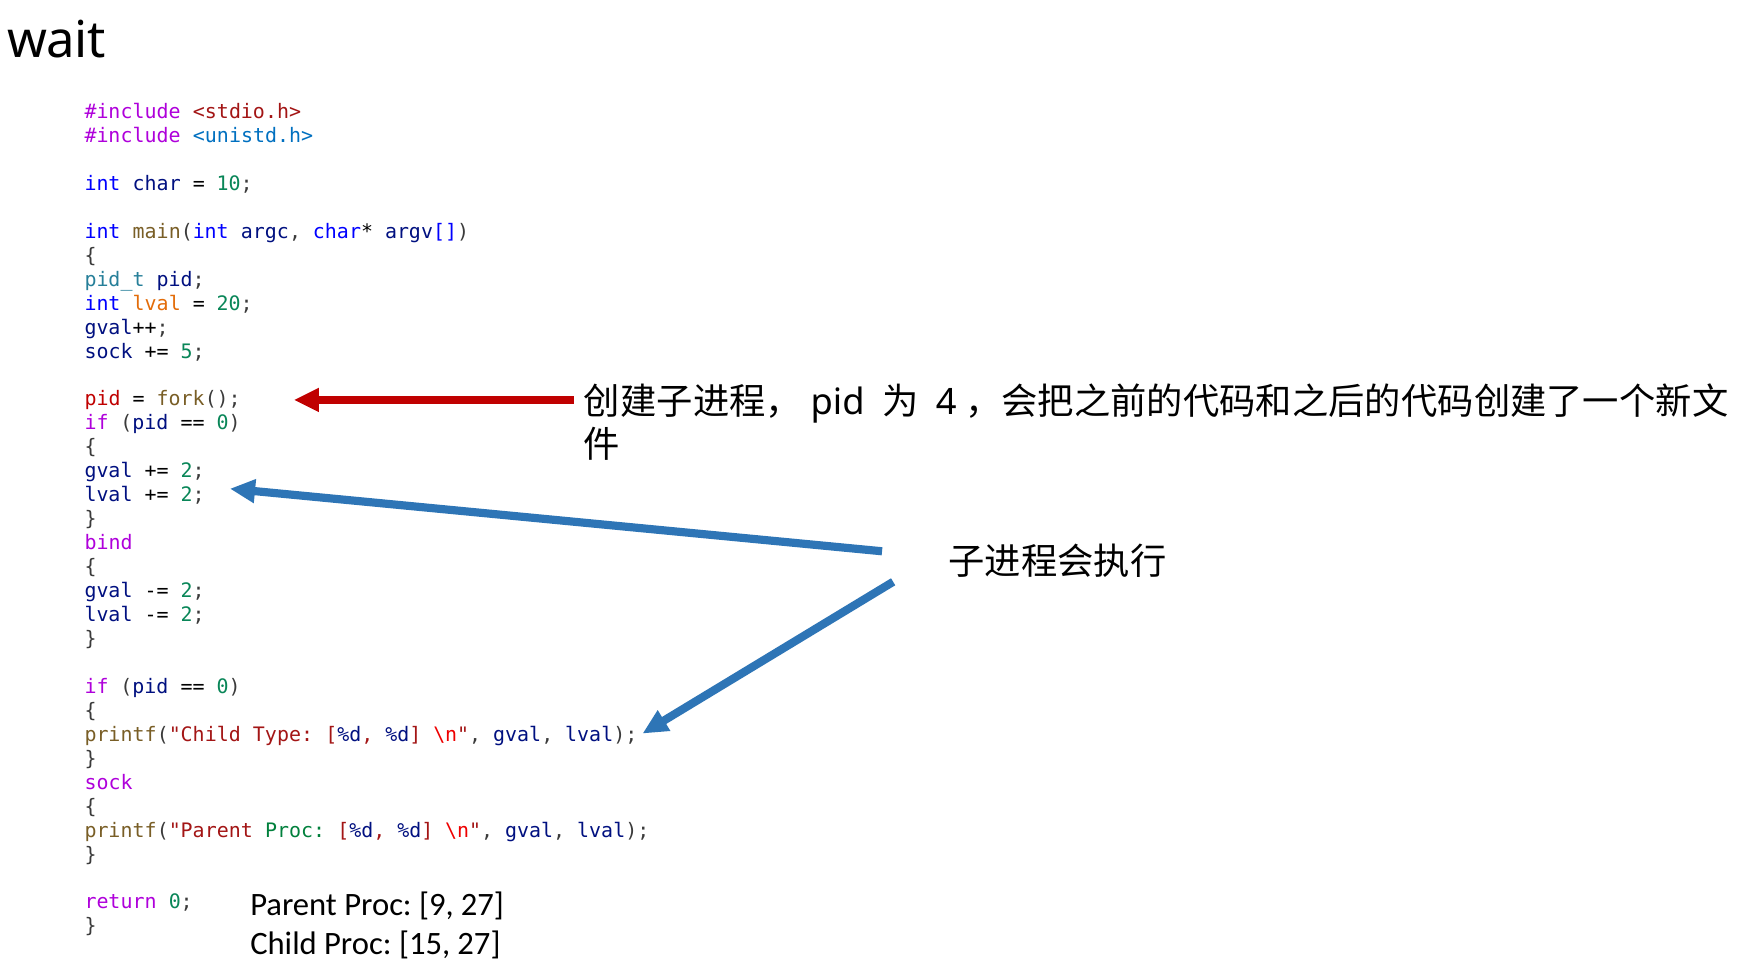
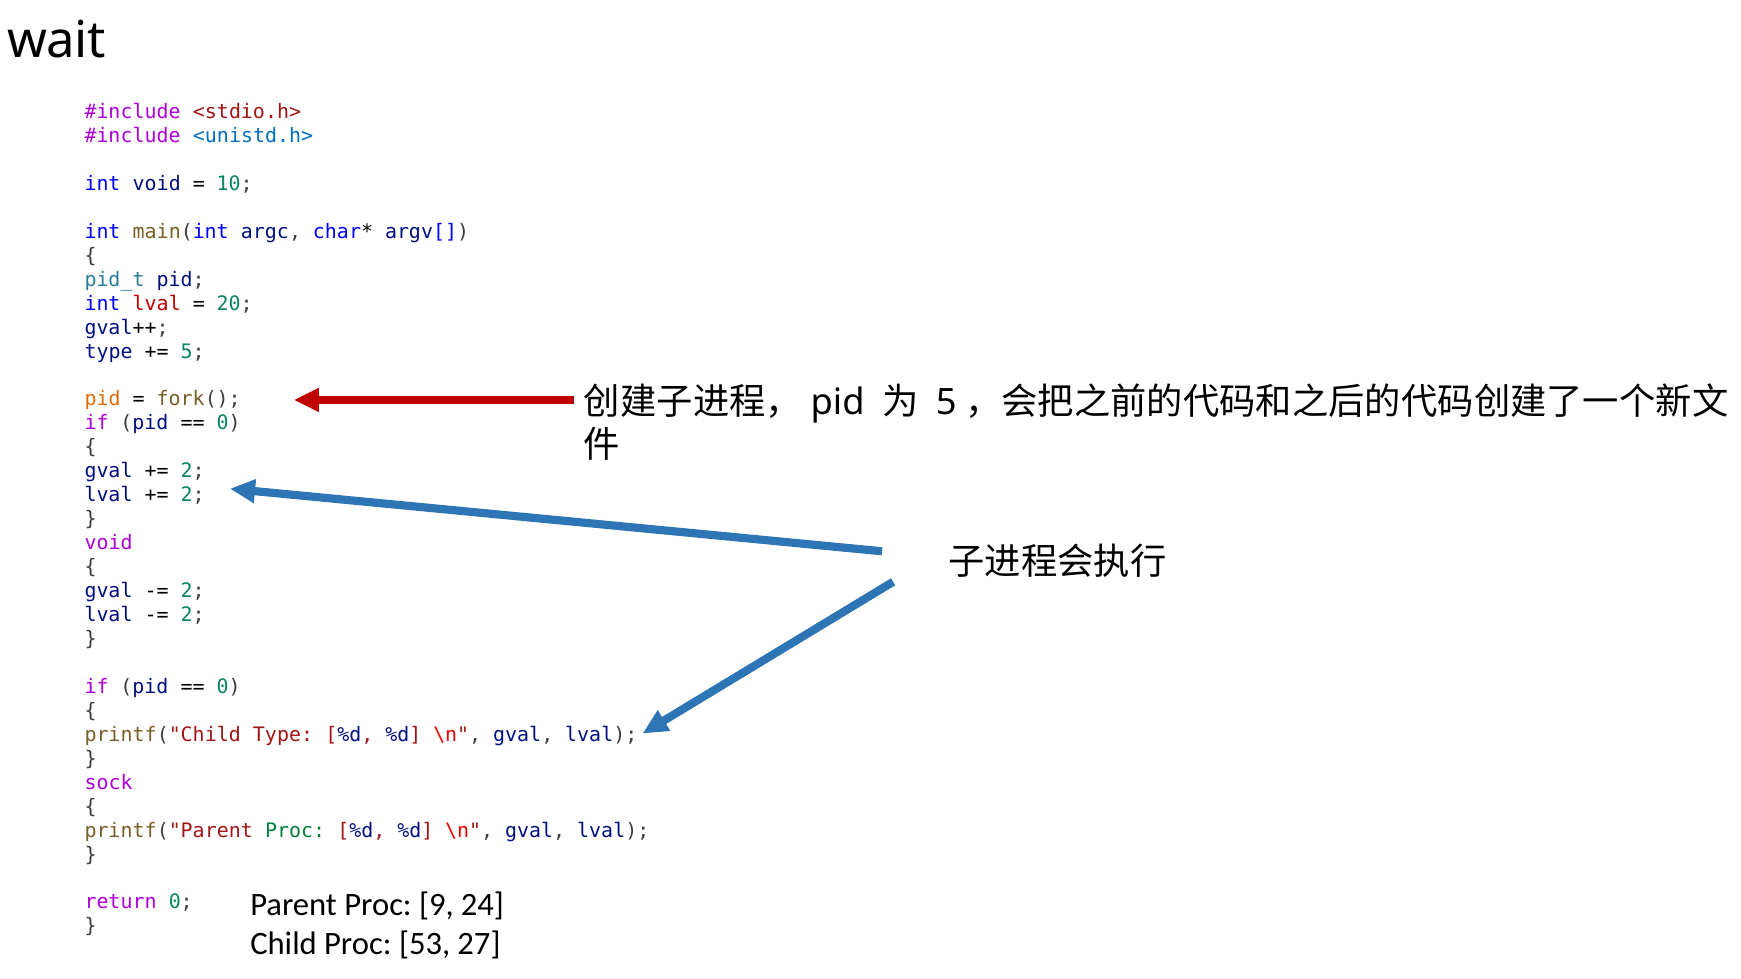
int char: char -> void (157, 184)
lval colour: orange -> red (157, 304)
sock: sock -> type (109, 352)
4: 4 -> 5 (946, 402)
pid colour: red -> orange (103, 400)
bind: bind -> void (109, 543)
9 27: 27 -> 24 (482, 905)
15: 15 -> 53 (425, 944)
